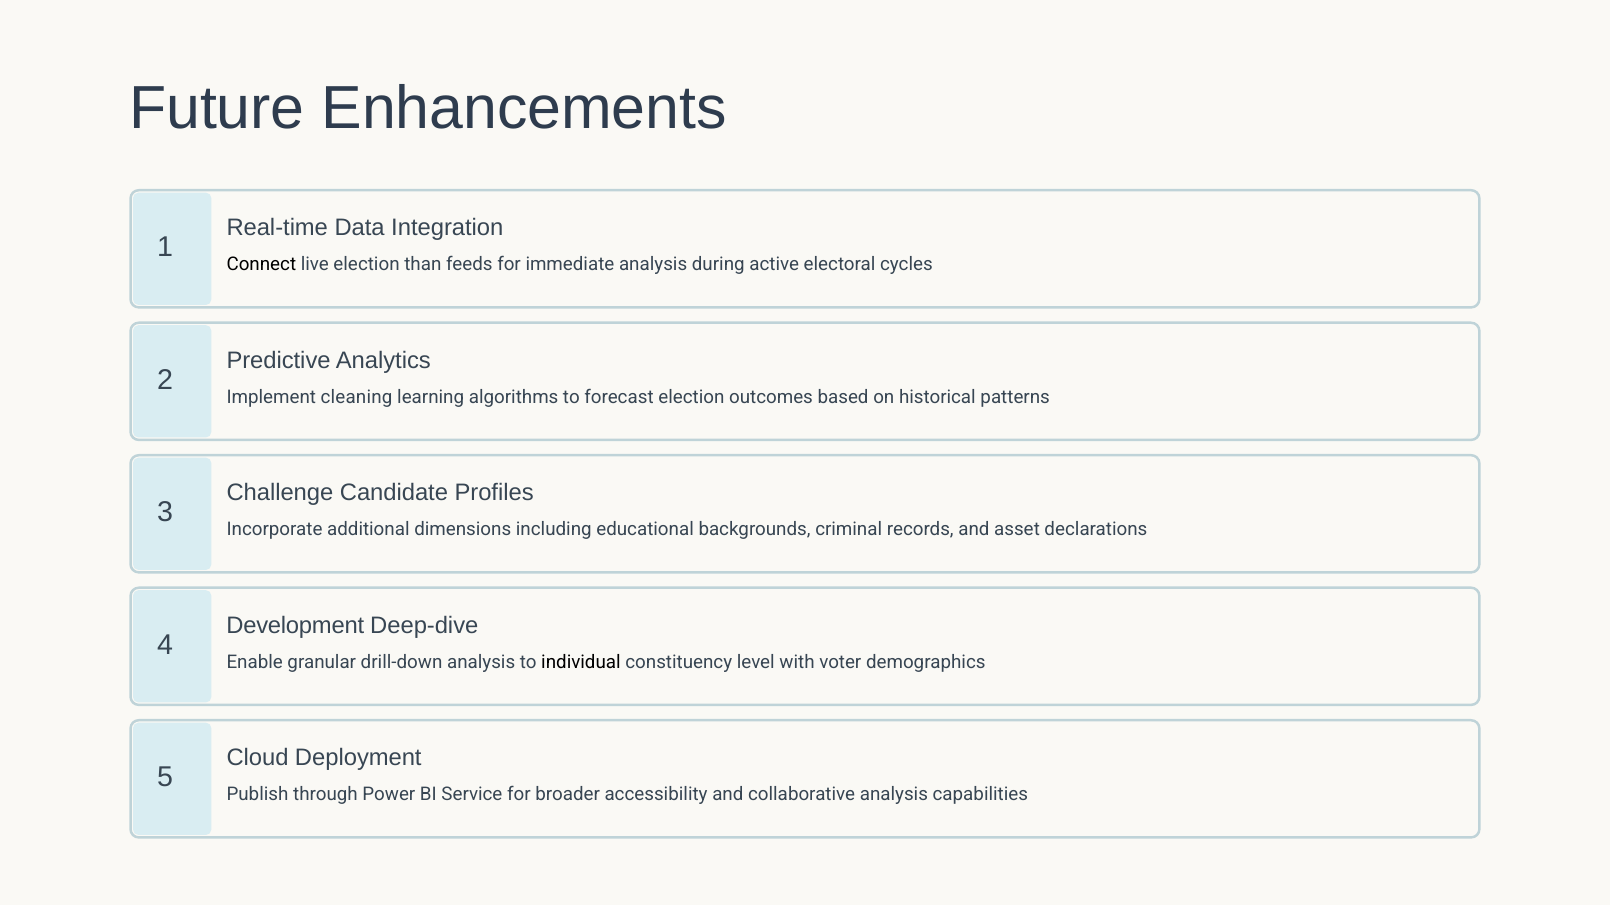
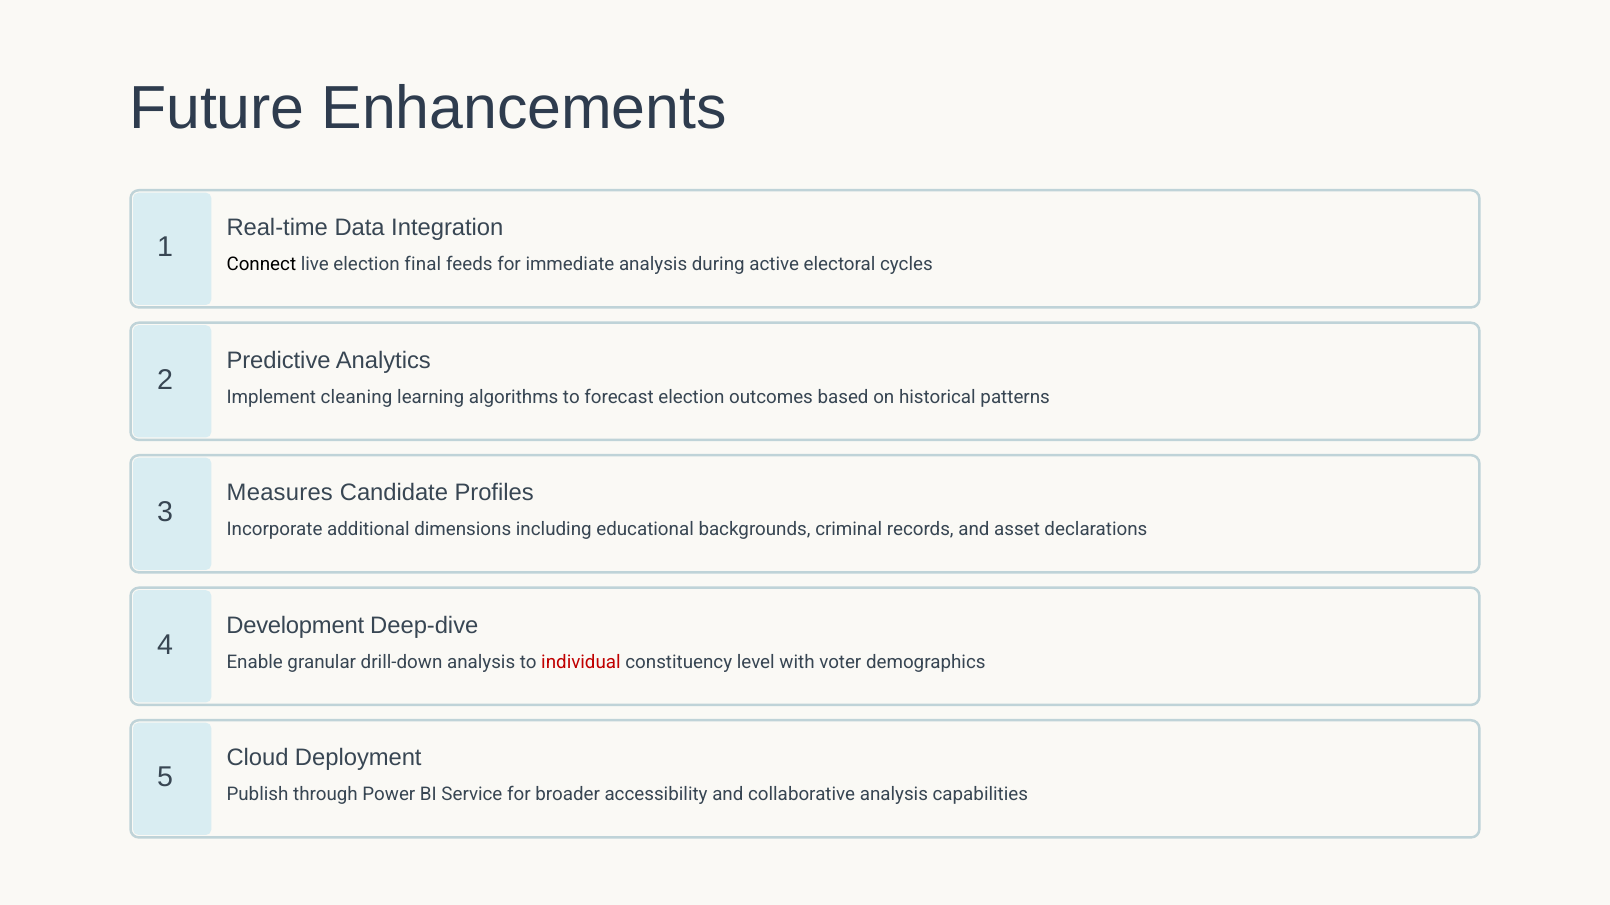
than: than -> final (423, 265)
Challenge: Challenge -> Measures (280, 493)
individual colour: black -> red (581, 662)
